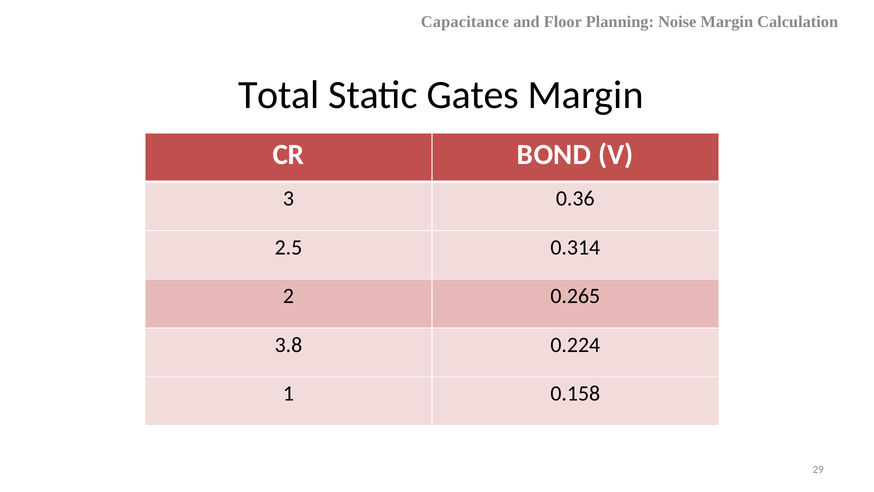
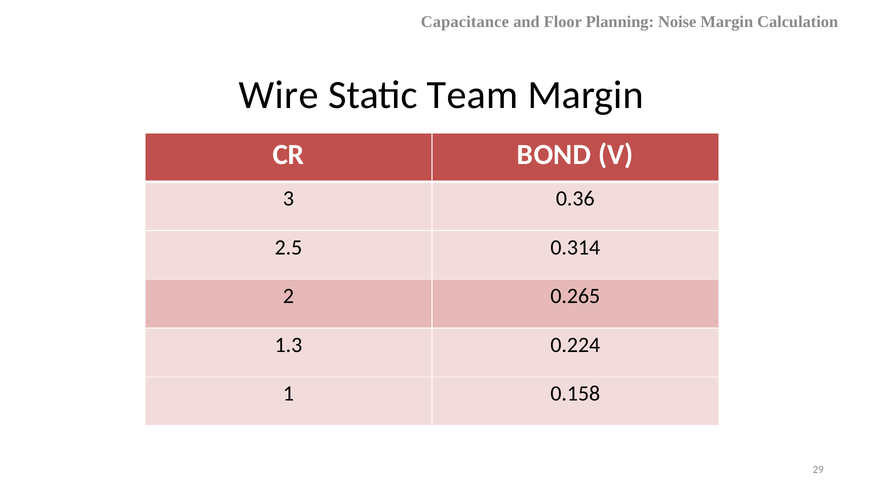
Total: Total -> Wire (279, 95)
Gates: Gates -> Team (473, 95)
3.8: 3.8 -> 1.3 (288, 345)
